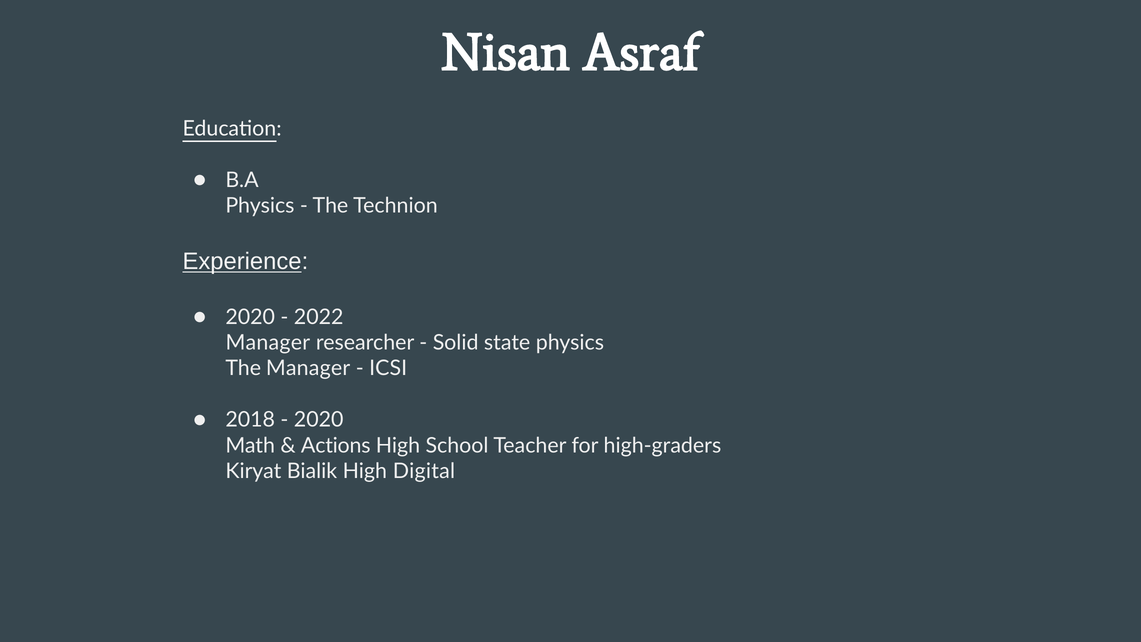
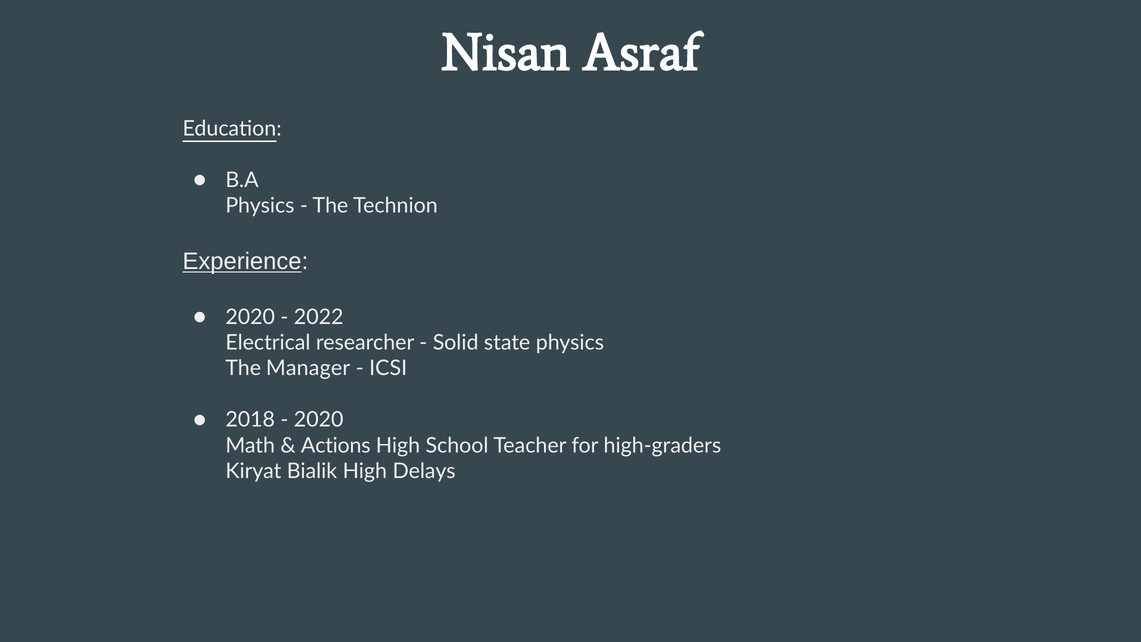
Manager: Manager -> Electrical (268, 343)
Digital: Digital -> Delays (424, 471)
